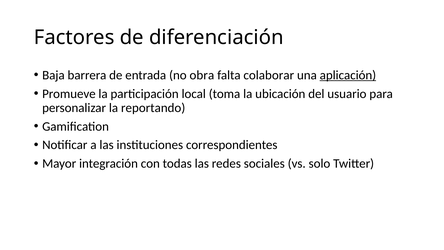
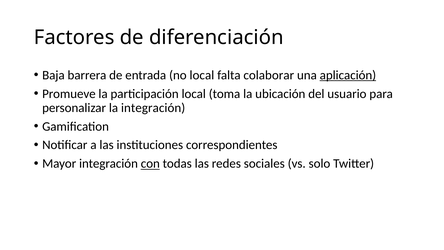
no obra: obra -> local (202, 75)
la reportando: reportando -> integración (153, 108)
con underline: none -> present (150, 164)
